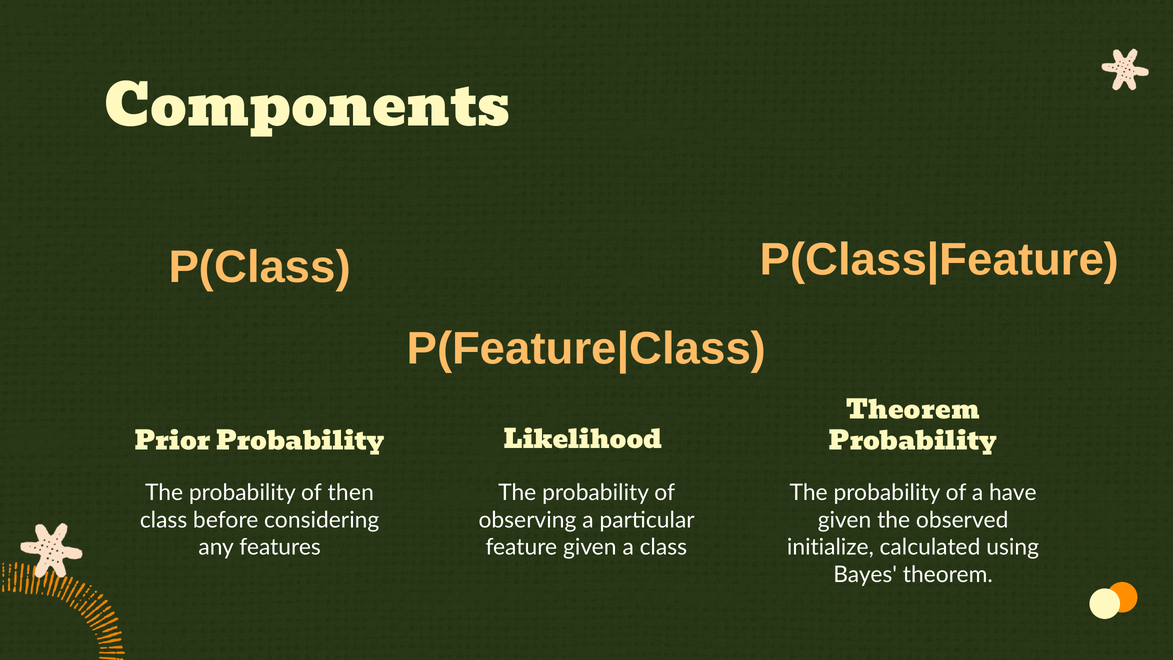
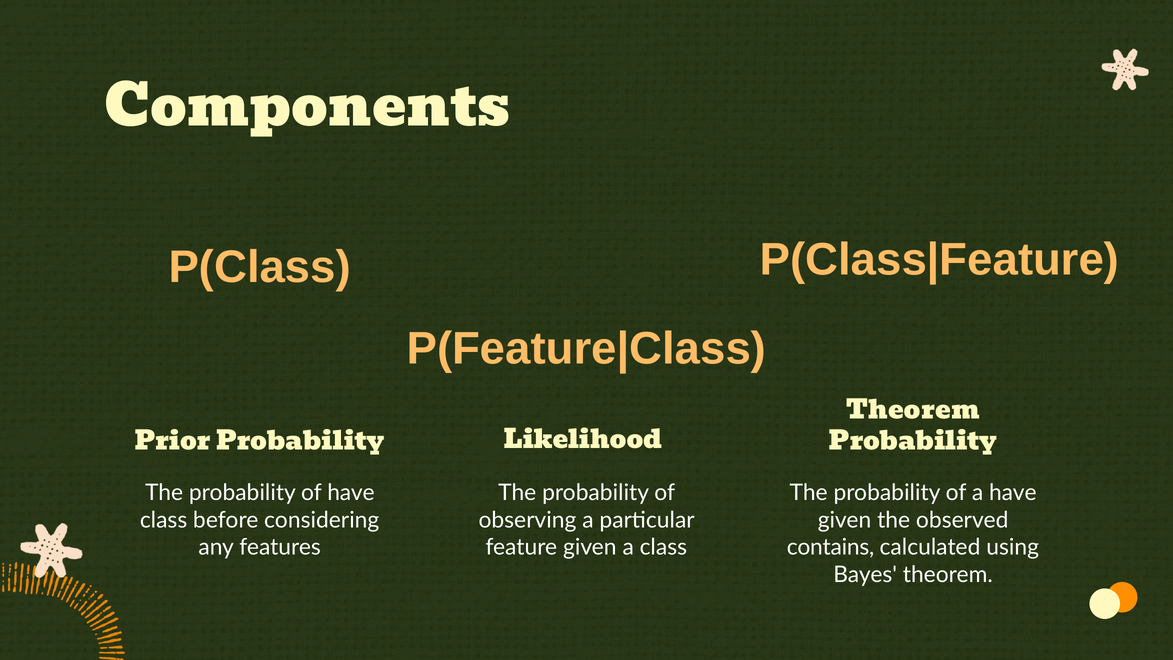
of then: then -> have (351, 493)
initialize: initialize -> contains (830, 547)
